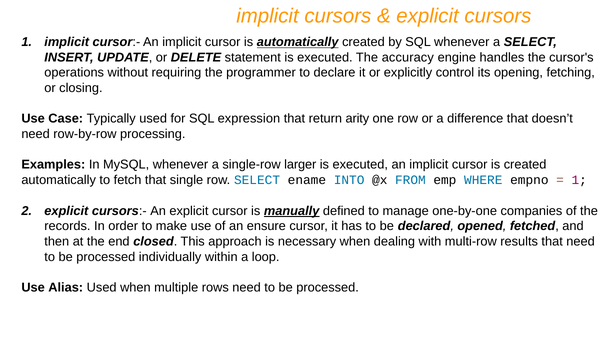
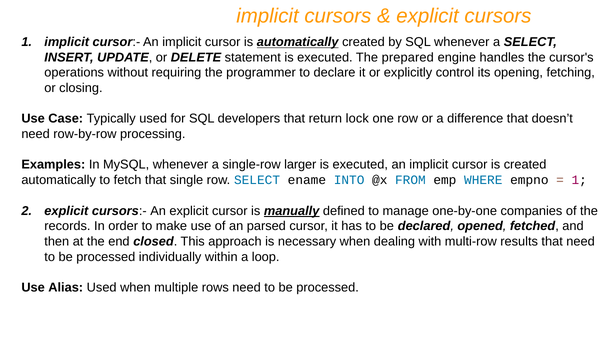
accuracy: accuracy -> prepared (408, 57)
expression: expression -> developers (249, 119)
arity: arity -> lock (357, 119)
ensure: ensure -> parsed (266, 226)
